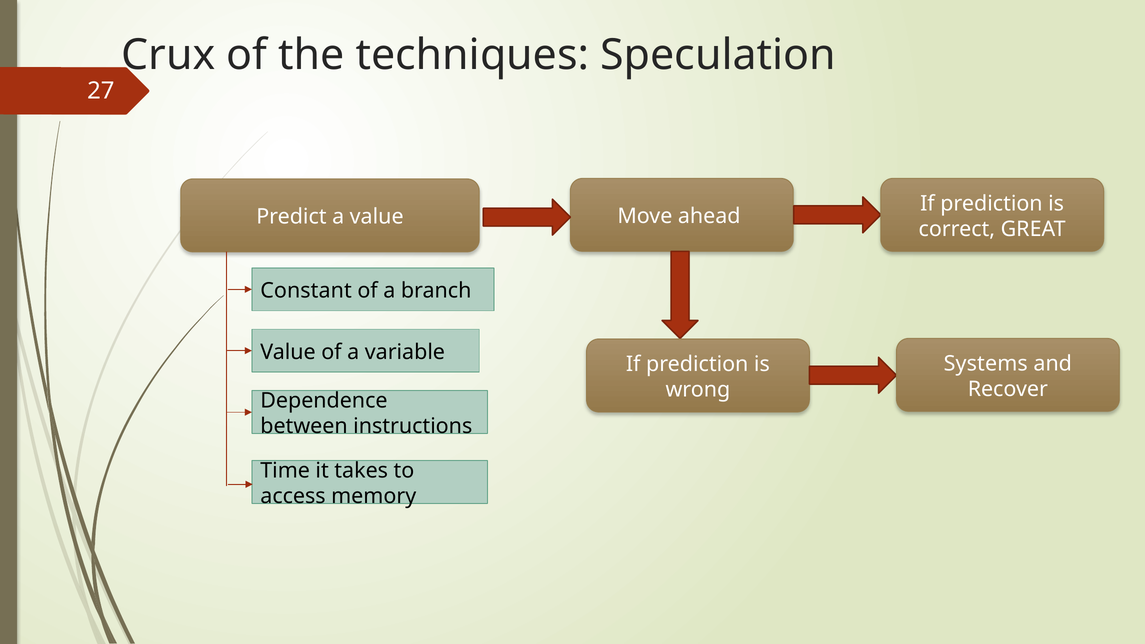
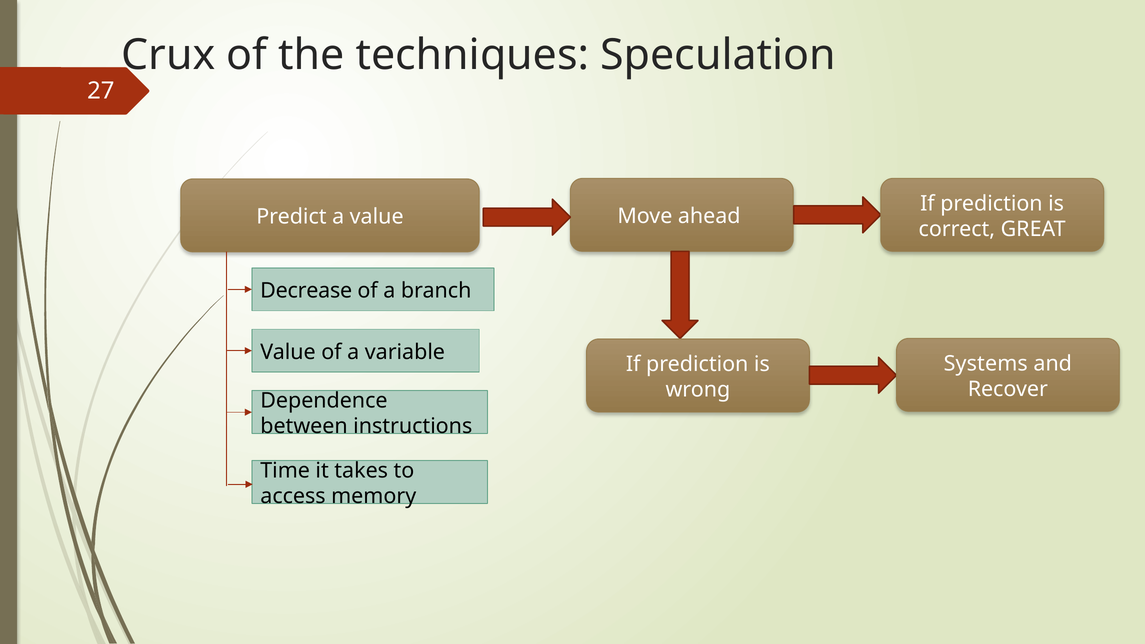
Constant: Constant -> Decrease (306, 291)
